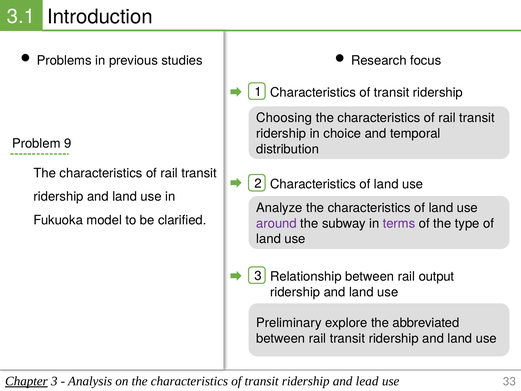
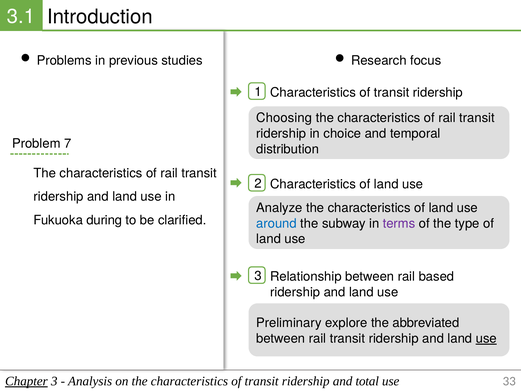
9: 9 -> 7 (68, 143)
model: model -> during (104, 220)
around colour: purple -> blue (277, 223)
output: output -> based (436, 276)
use underline: none -> present (486, 338)
lead: lead -> total (367, 381)
